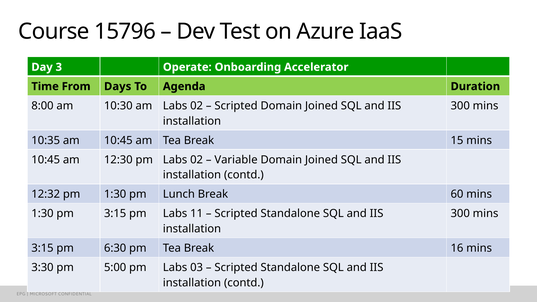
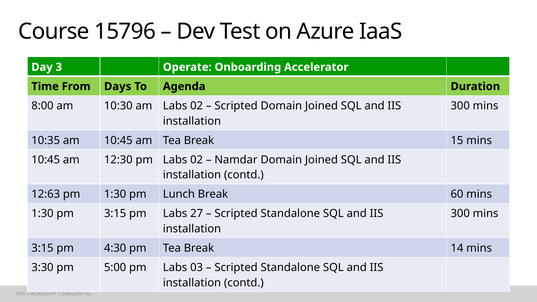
Variable: Variable -> Namdar (236, 160)
12:32: 12:32 -> 12:63 (46, 194)
11: 11 -> 27 (197, 214)
6:30: 6:30 -> 4:30 (115, 248)
16: 16 -> 14 (457, 248)
